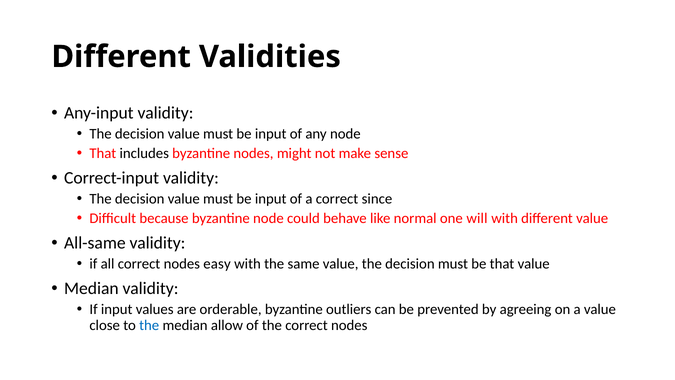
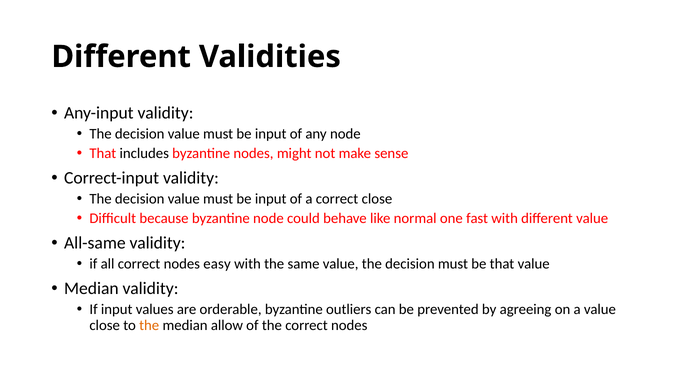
correct since: since -> close (377, 199)
will: will -> fast (477, 218)
the colour: blue -> orange (149, 325)
